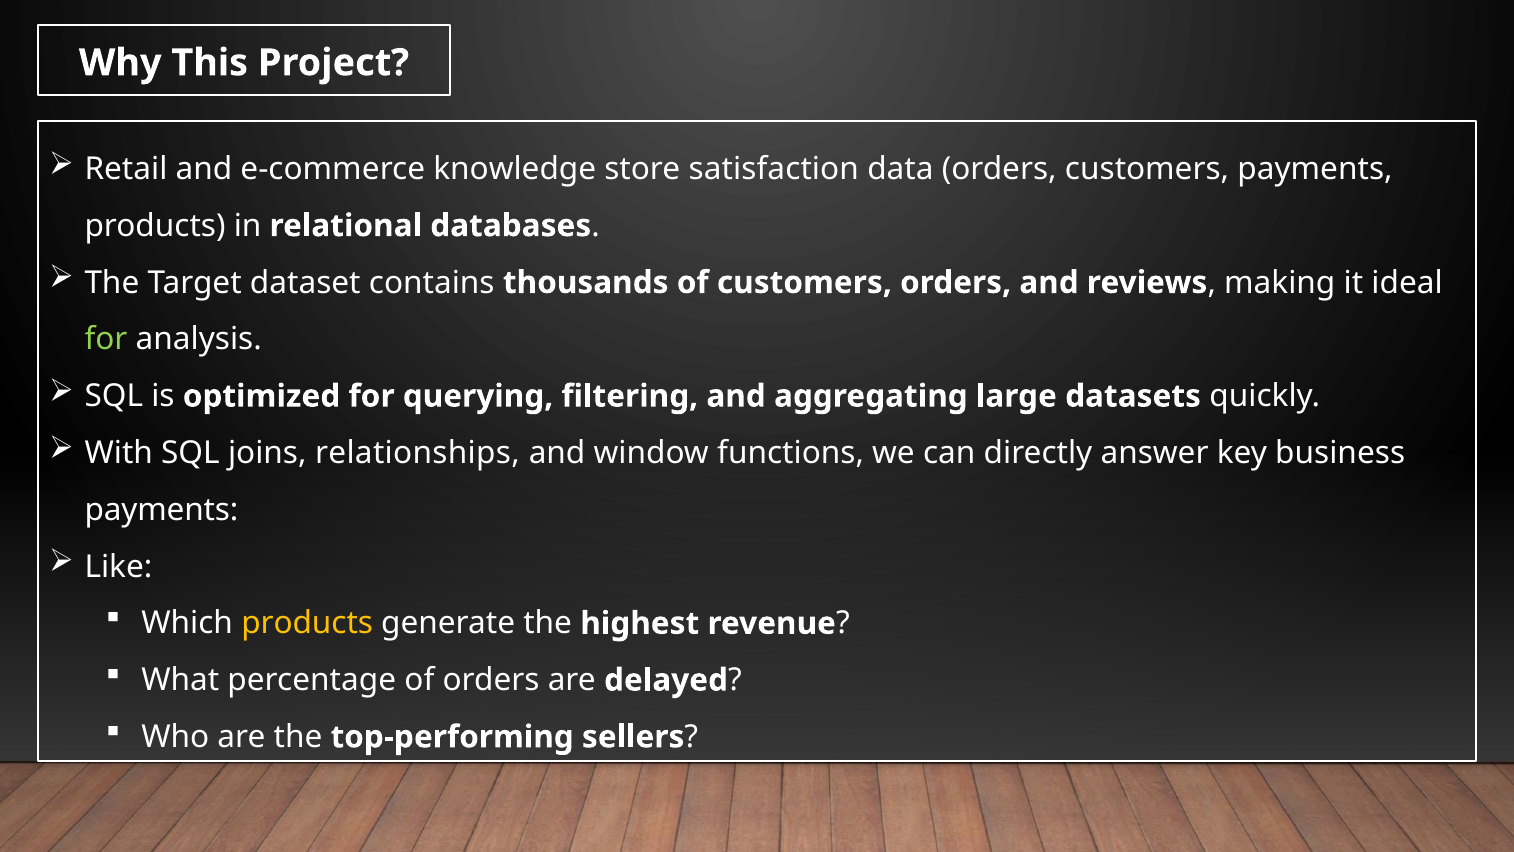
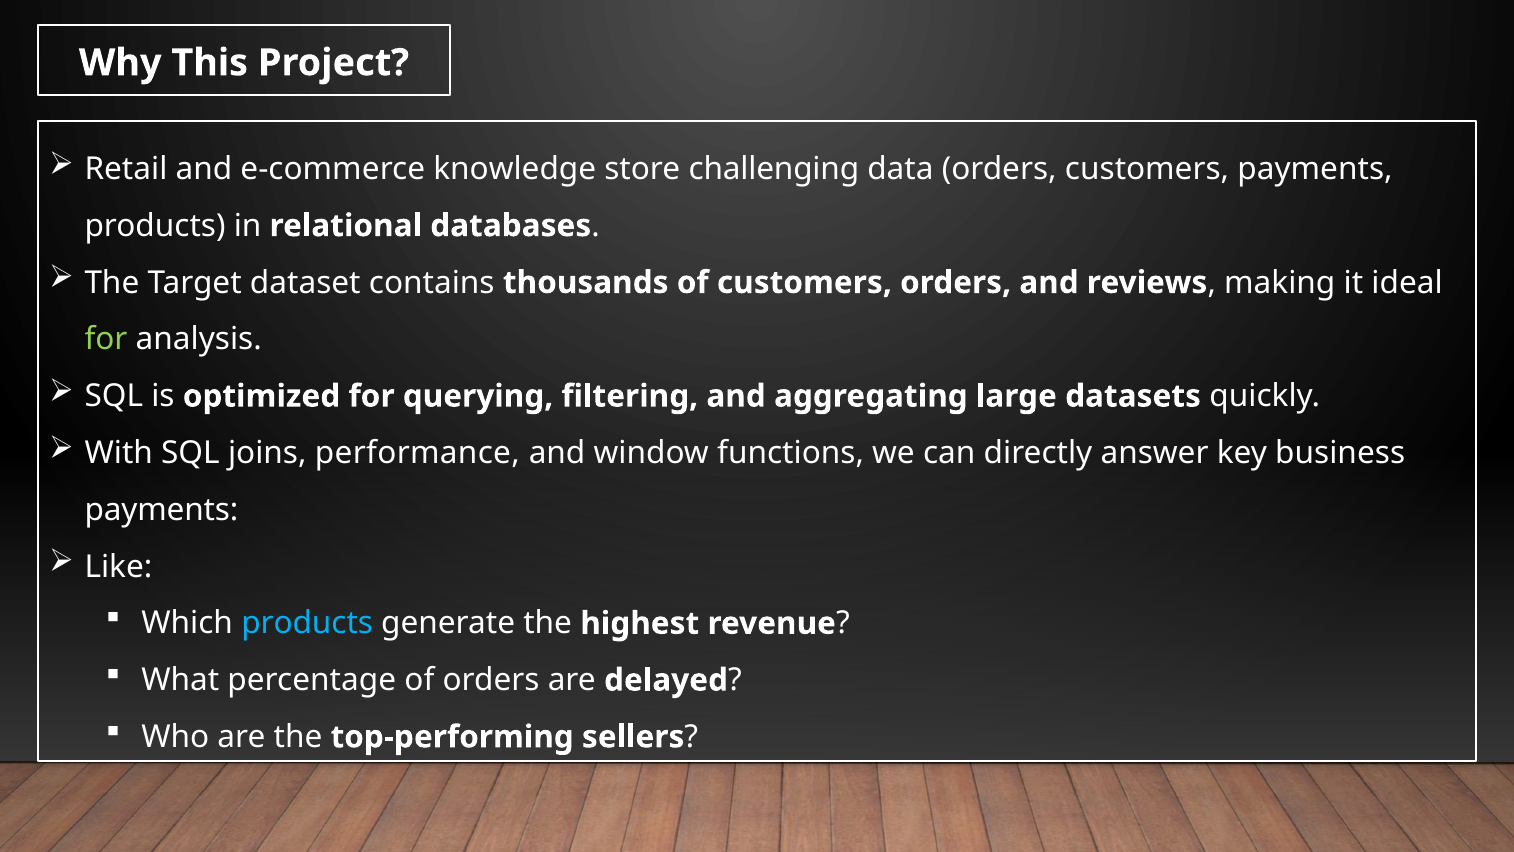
satisfaction: satisfaction -> challenging (774, 169)
relationships: relationships -> performance (417, 453)
products colour: yellow -> light blue (307, 623)
